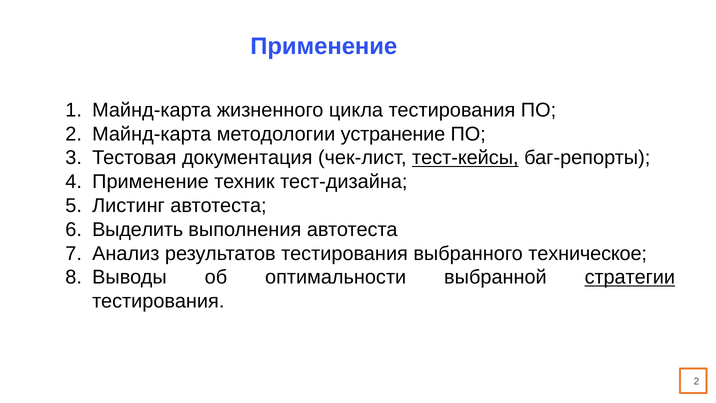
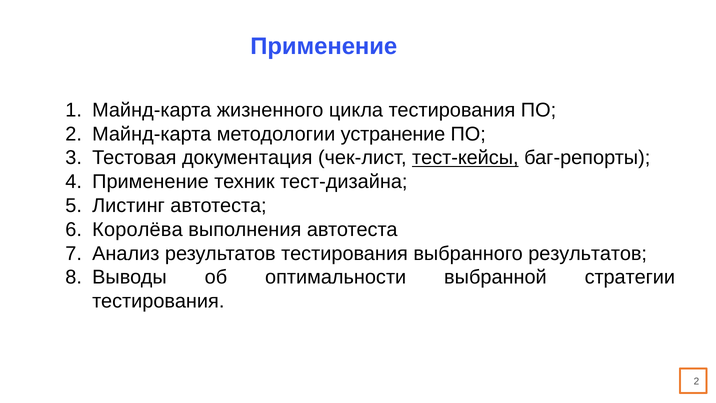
Выделить: Выделить -> Королёва (137, 229)
выбранного техническое: техническое -> результатов (588, 253)
стратегии underline: present -> none (630, 277)
